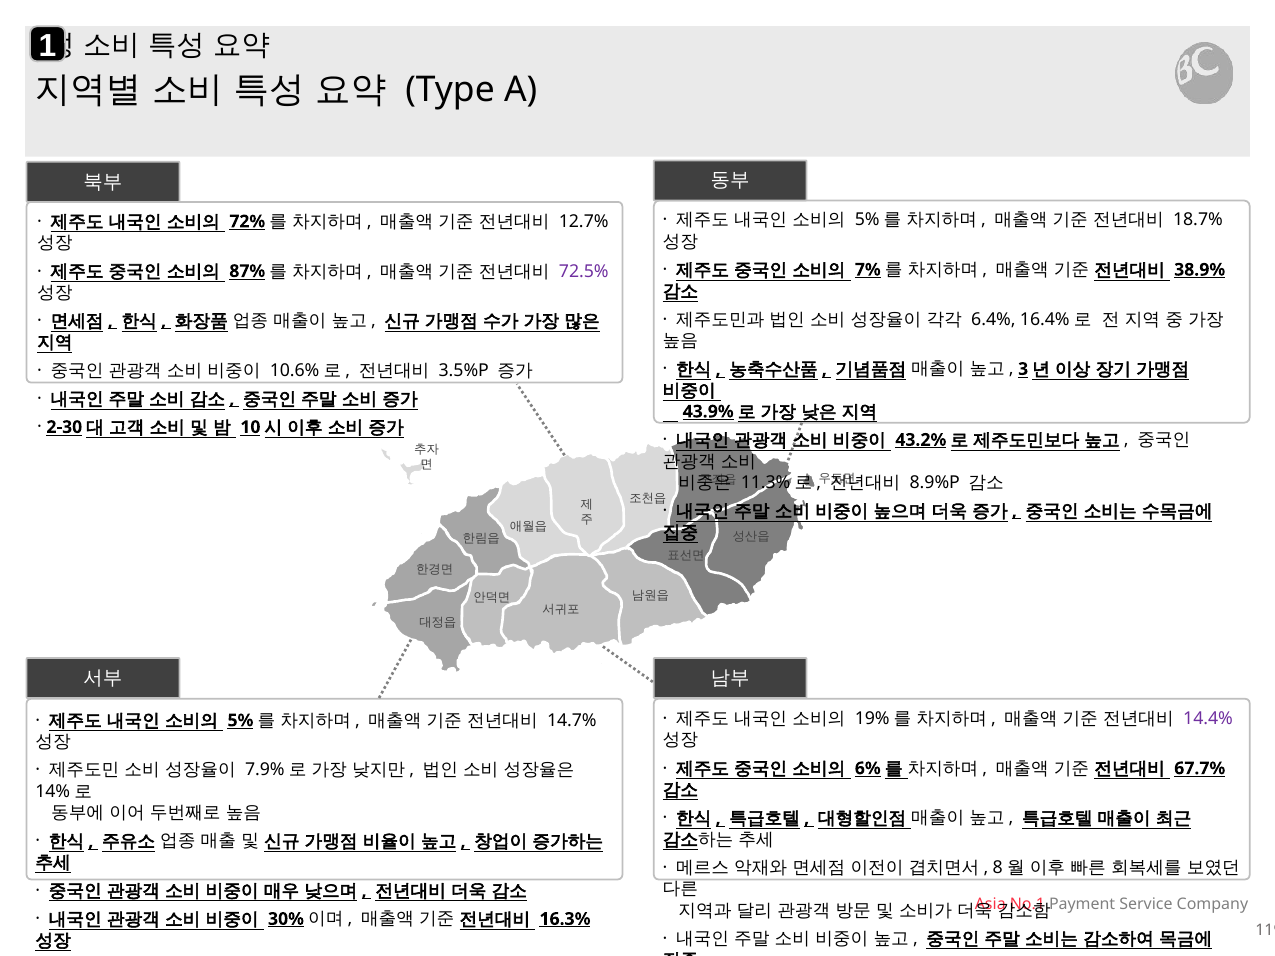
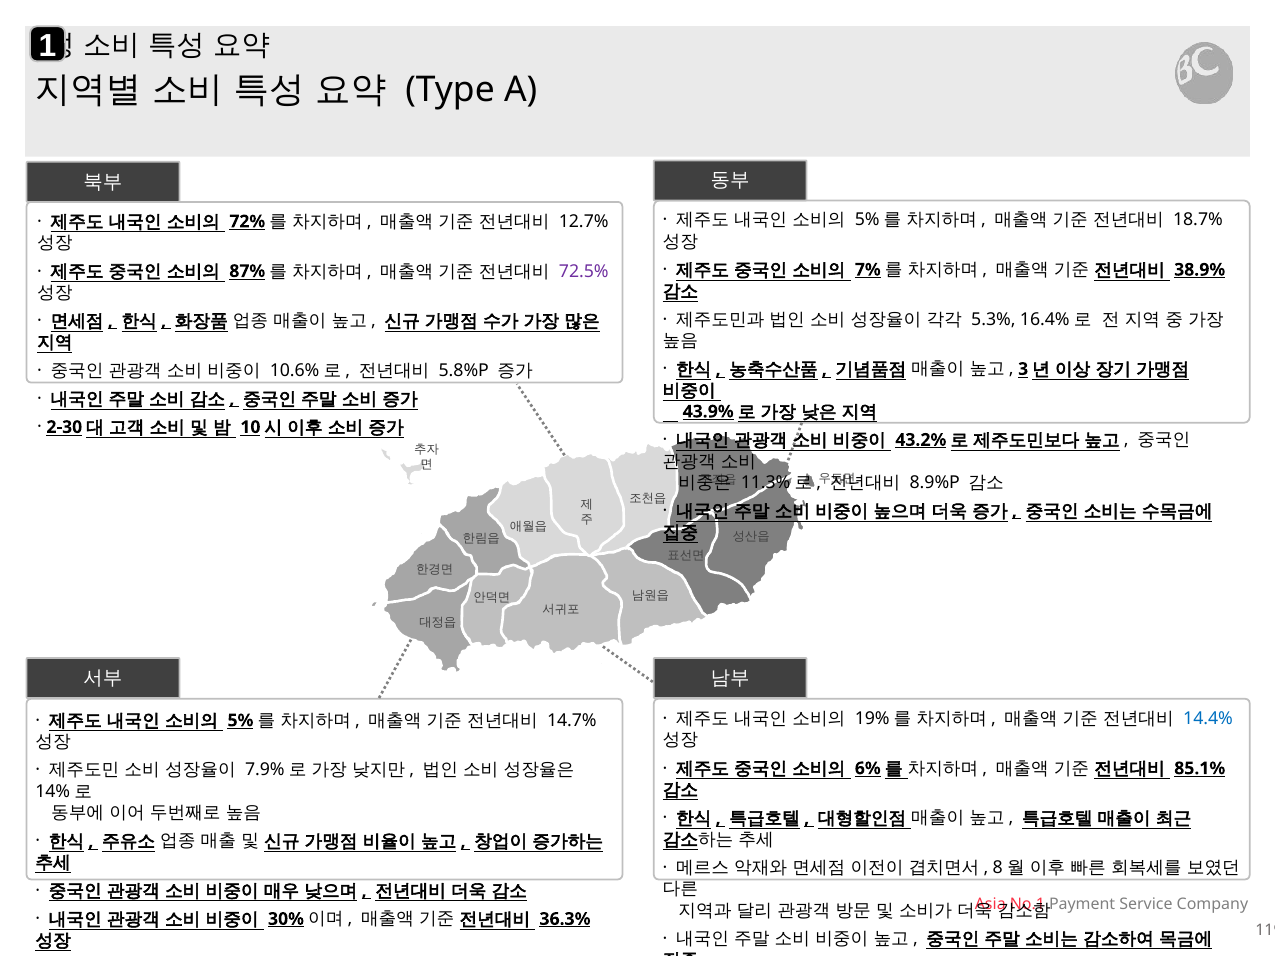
6.4%: 6.4% -> 5.3% (993, 319)
3.5%P: 3.5%P -> 5.8%P (464, 371)
14.4% colour: purple -> blue (1208, 719)
67.7%: 67.7% -> 85.1% (1200, 769)
16.3%: 16.3% -> 36.3% (565, 919)
